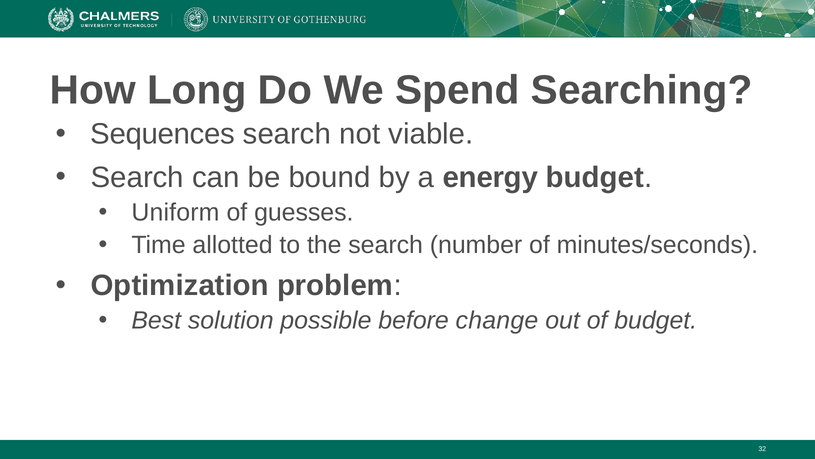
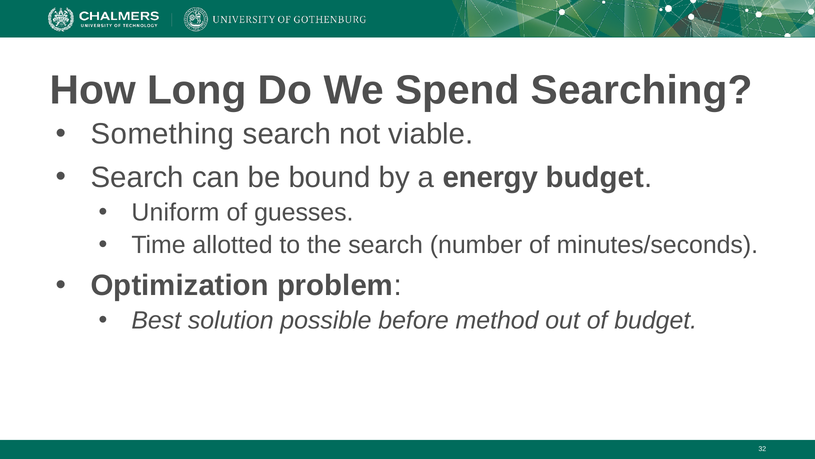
Sequences: Sequences -> Something (162, 134)
change: change -> method (497, 320)
